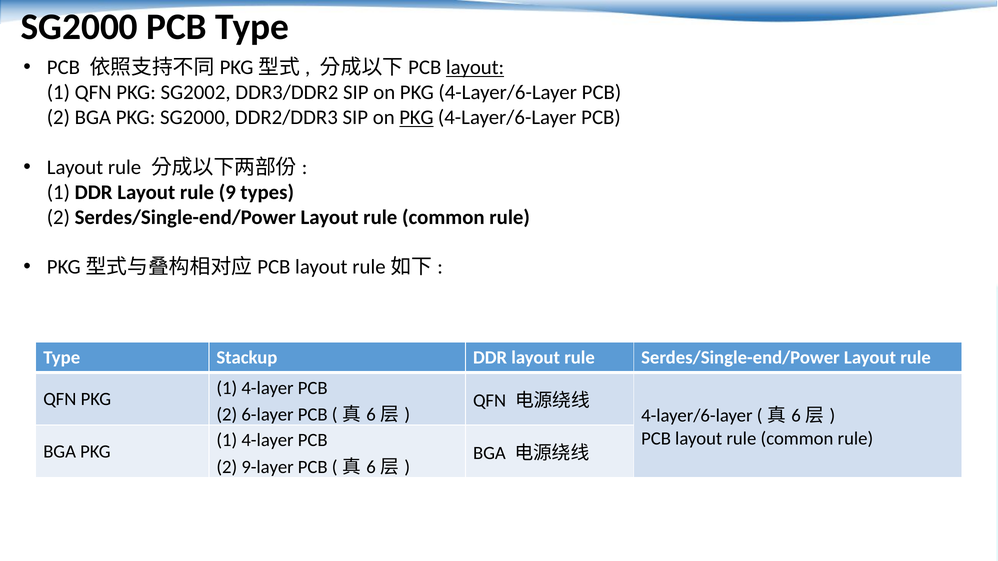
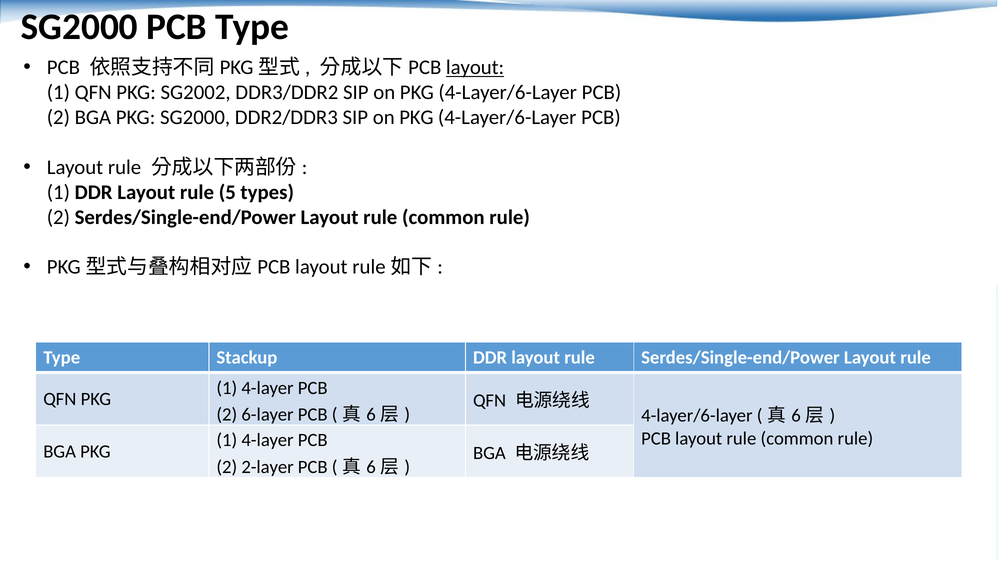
PKG underline: present -> none (416, 118)
9: 9 -> 5 (227, 192)
9-layer: 9-layer -> 2-layer (268, 467)
